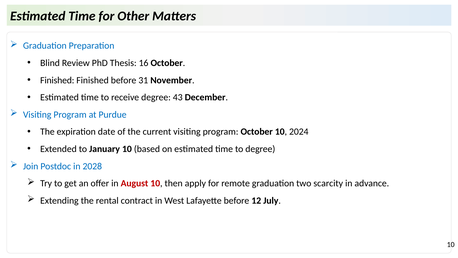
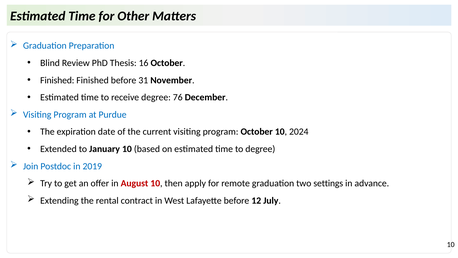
43: 43 -> 76 (178, 97)
2028: 2028 -> 2019 (92, 166)
scarcity: scarcity -> settings (328, 183)
